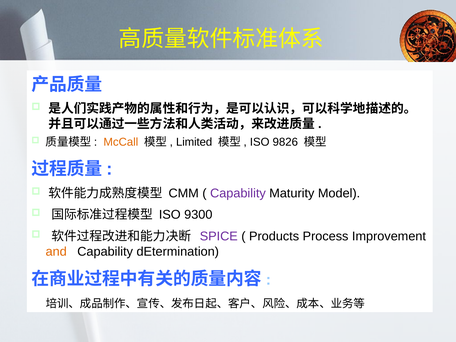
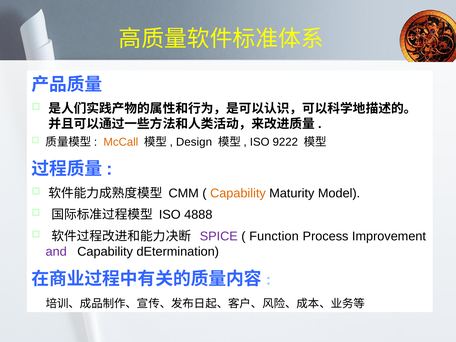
Limited: Limited -> Design (194, 142)
9826: 9826 -> 9222 (285, 142)
Capability colour: purple -> orange (238, 193)
9300: 9300 -> 4888 (198, 215)
Products: Products -> Function (274, 236)
and colour: orange -> purple (56, 252)
